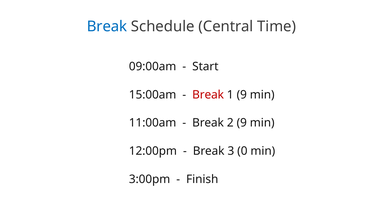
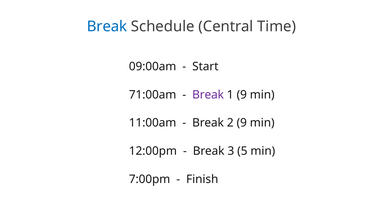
15:00am: 15:00am -> 71:00am (153, 94)
Break colour: red -> purple (208, 94)
0: 0 -> 5 (242, 151)
3:00pm: 3:00pm -> 7:00pm (150, 179)
